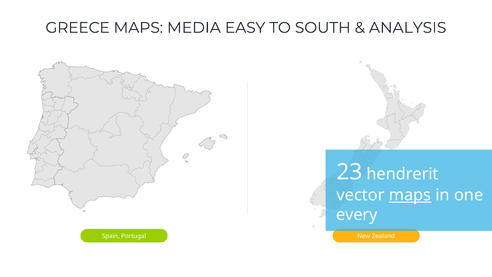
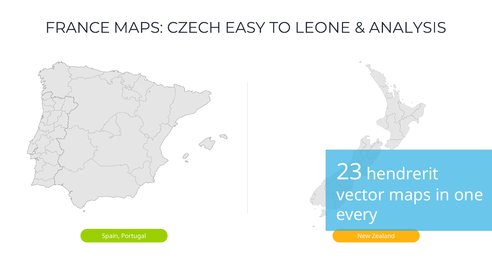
GREECE: GREECE -> FRANCE (78, 28)
MEDIA: MEDIA -> CZECH (194, 28)
SOUTH: SOUTH -> LEONE (323, 28)
maps underline: present -> none (410, 195)
